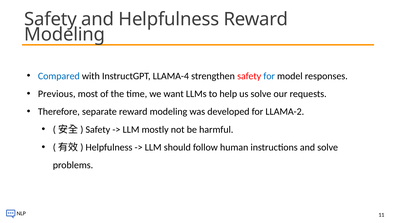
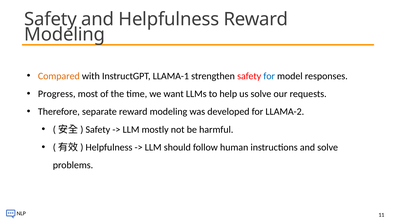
Compared colour: blue -> orange (59, 76)
LLAMA-4: LLAMA-4 -> LLAMA-1 (171, 76)
Previous: Previous -> Progress (57, 94)
